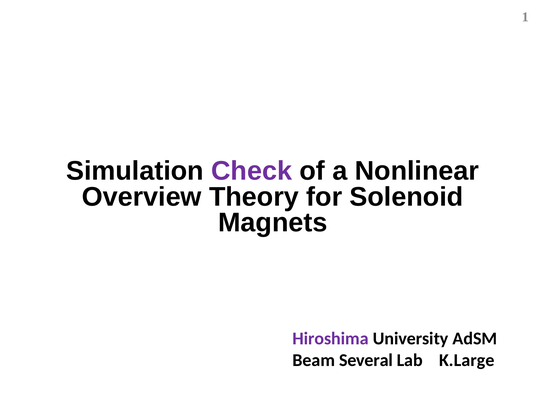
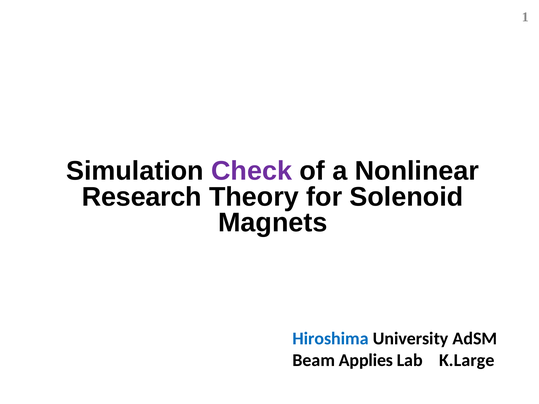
Overview: Overview -> Research (142, 197)
Hiroshima colour: purple -> blue (331, 339)
Several: Several -> Applies (366, 360)
